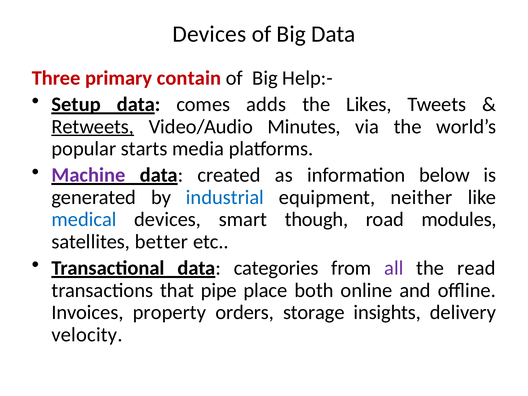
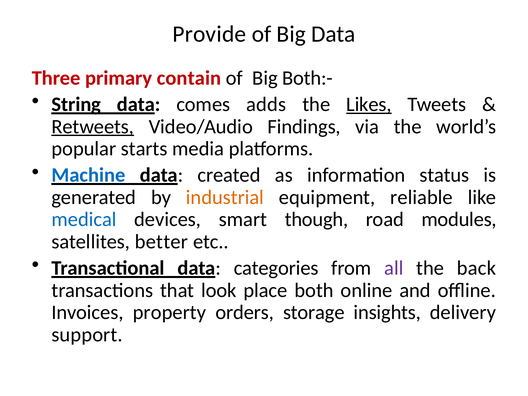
Devices: Devices -> Provide (209, 34)
Help:-: Help:- -> Both:- (308, 78)
Setup: Setup -> String (76, 104)
Likes underline: none -> present (369, 104)
Minutes: Minutes -> Findings (304, 127)
Machine colour: purple -> blue (88, 175)
below: below -> status (444, 175)
industrial colour: blue -> orange (225, 197)
neither: neither -> reliable (422, 197)
read: read -> back (476, 268)
pipe: pipe -> look (219, 290)
velocity: velocity -> support (87, 335)
